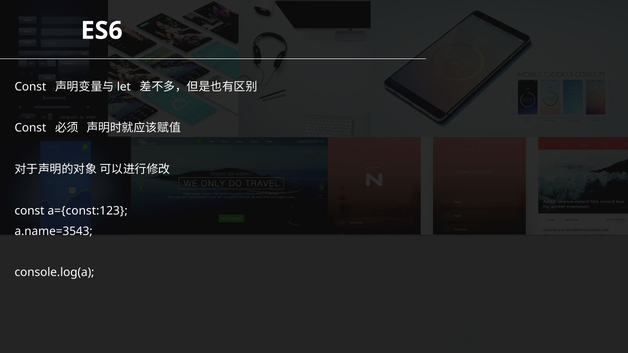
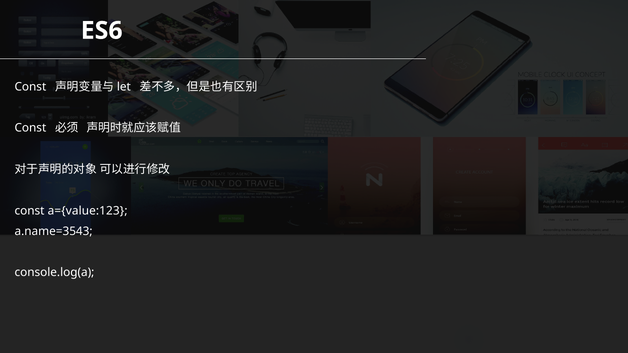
a={const:123: a={const:123 -> a={value:123 (88, 211)
